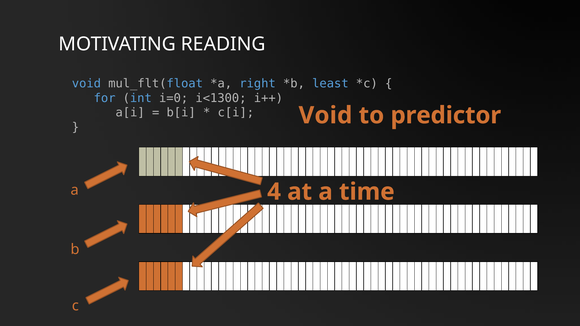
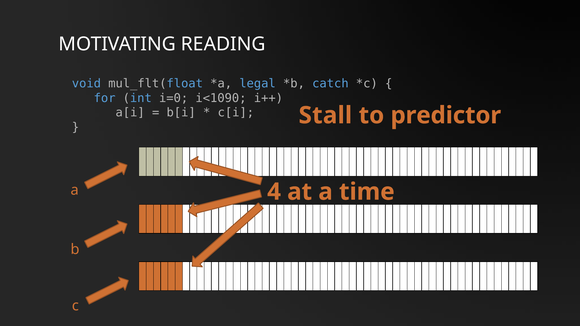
right: right -> legal (258, 84)
least: least -> catch (330, 84)
i<1300: i<1300 -> i<1090 (221, 98)
Void: Void -> Stall (325, 115)
